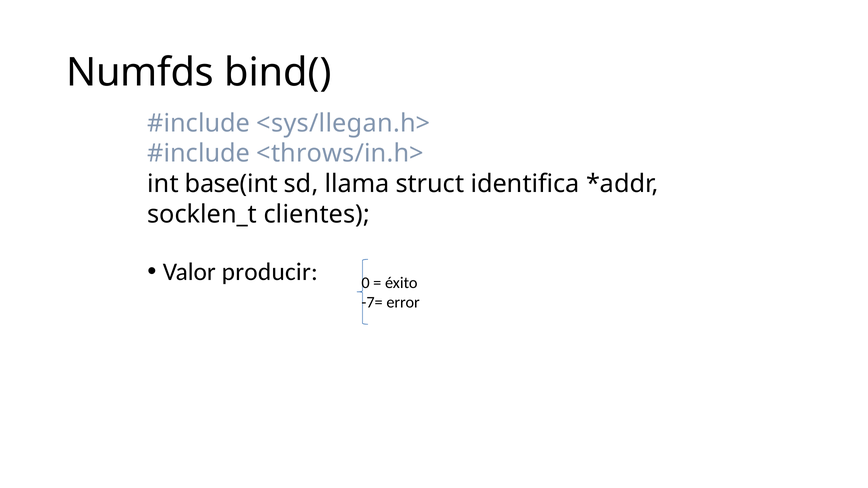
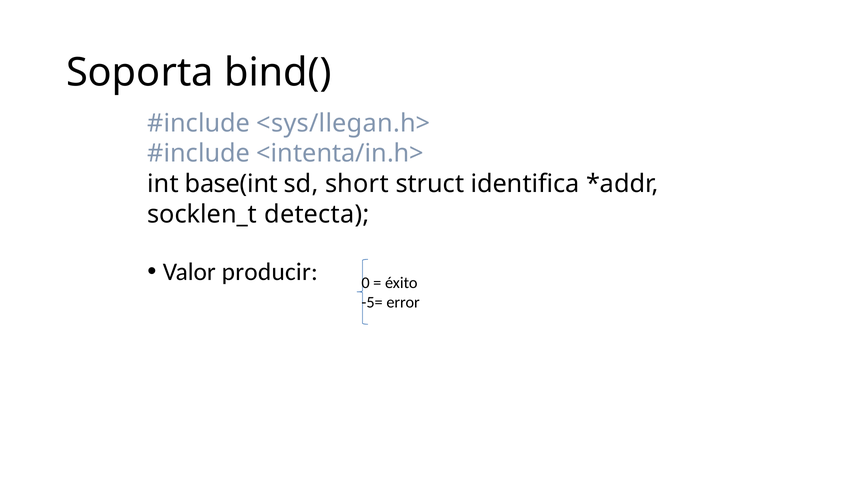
Numfds: Numfds -> Soporta (140, 73)
<throws/in.h>: <throws/in.h> -> <intenta/in.h> (340, 154)
llama: llama -> short (357, 184)
clientes: clientes -> detecta (317, 214)
-7=: -7= -> -5= (372, 303)
